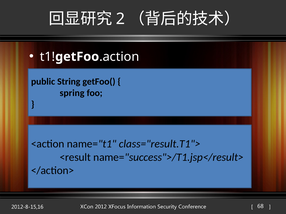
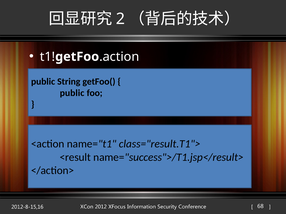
spring: spring -> public (72, 93)
